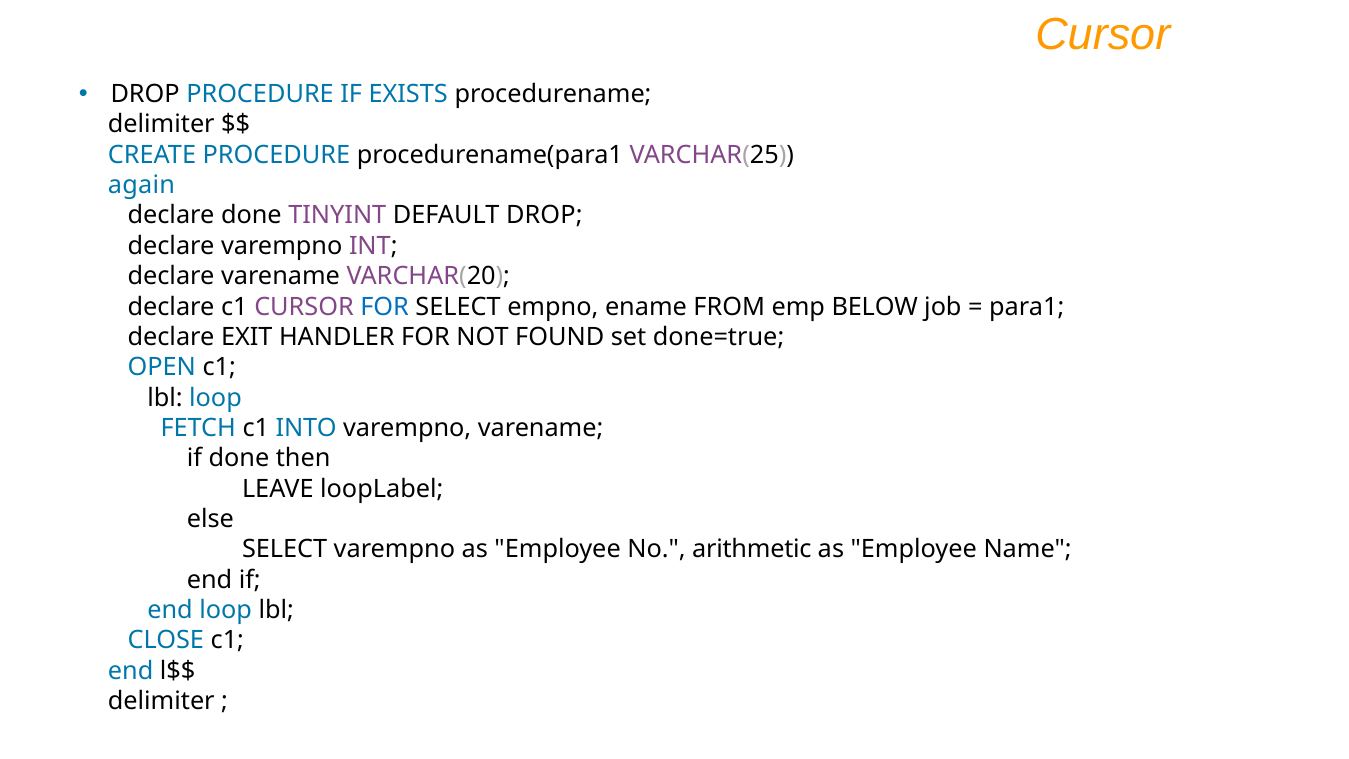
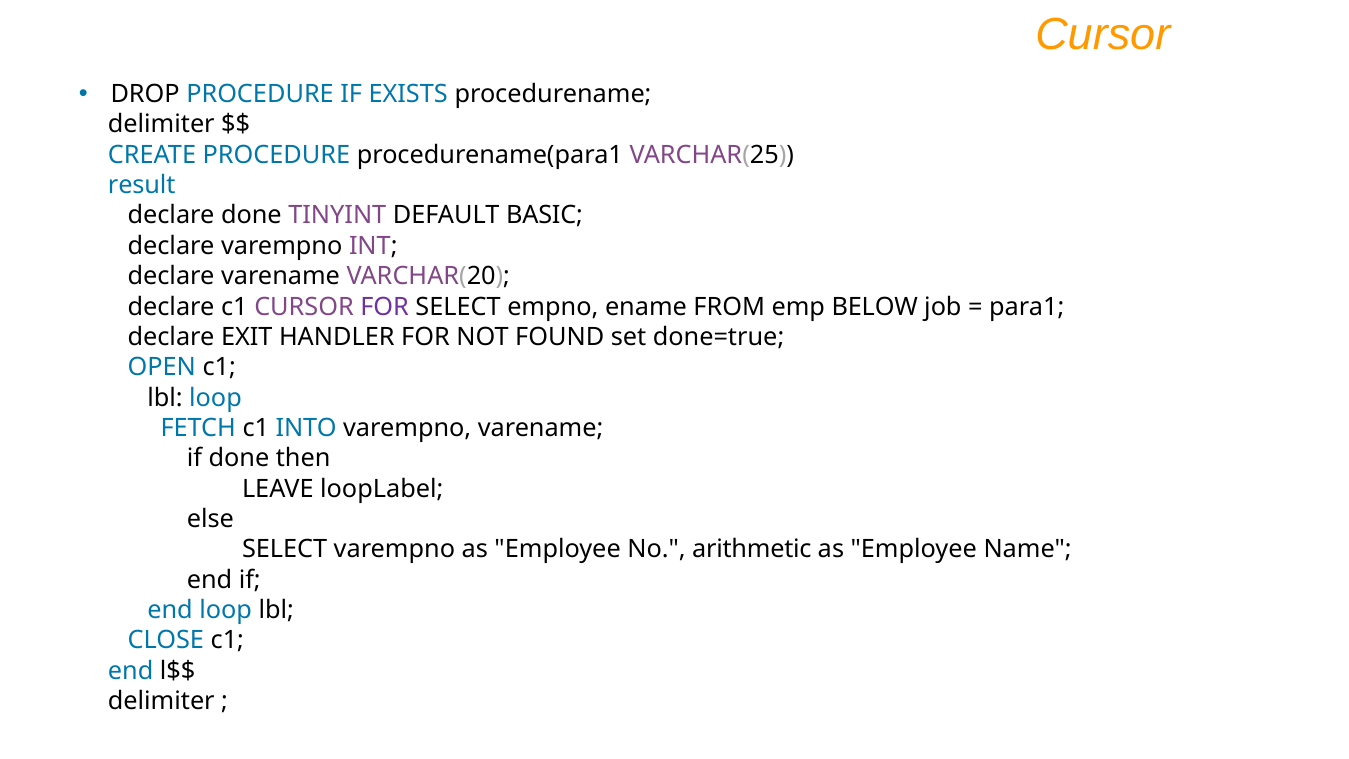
again: again -> result (142, 185)
DEFAULT DROP: DROP -> BASIC (544, 216)
FOR colour: blue -> purple (385, 307)
